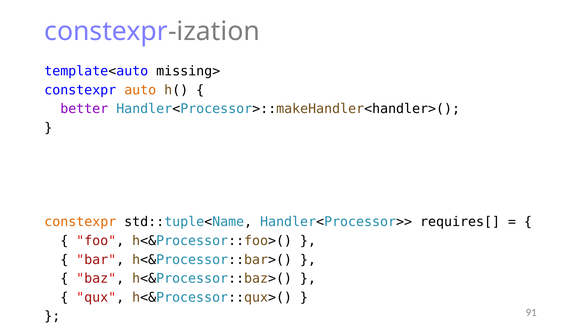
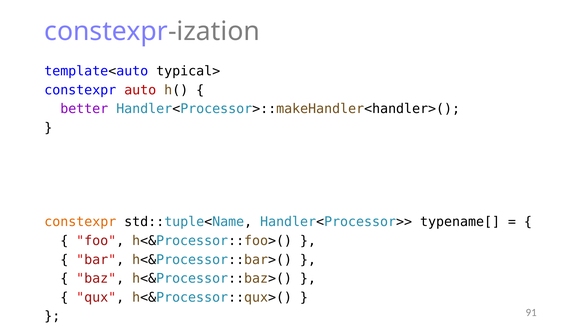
missing>: missing> -> typical> (188, 71)
auto colour: orange -> red (140, 90)
requires[: requires[ -> typename[ (460, 222)
